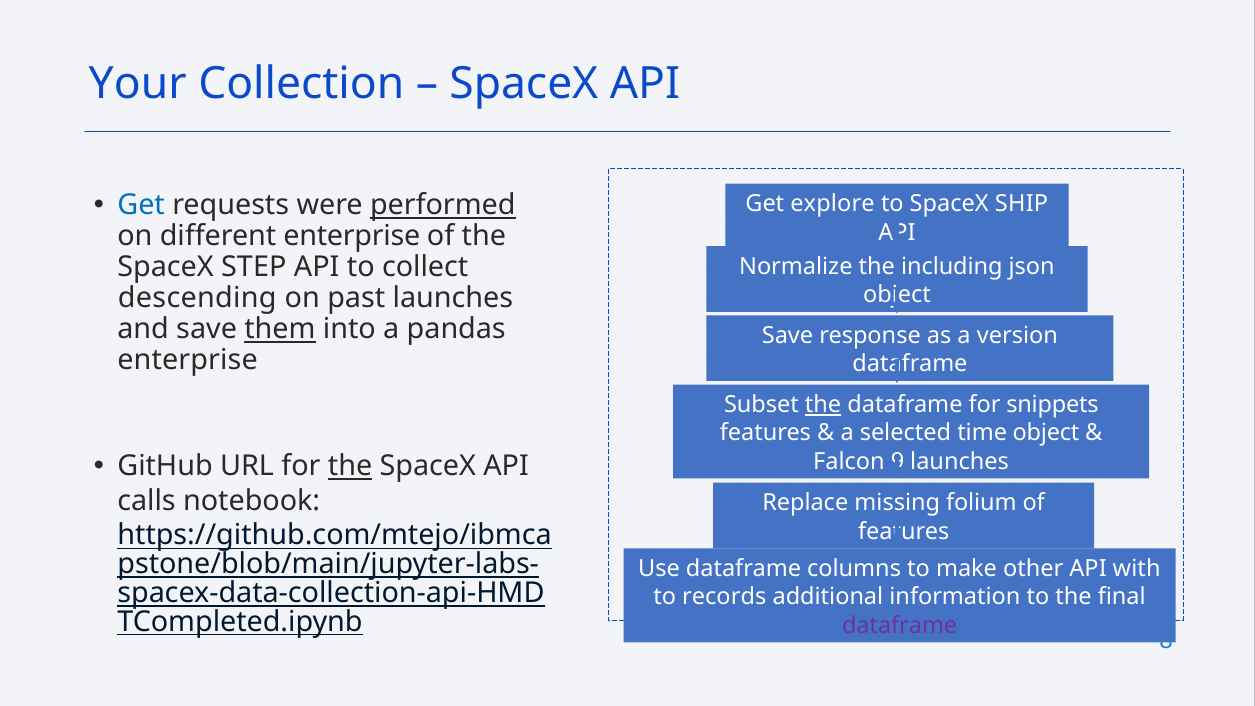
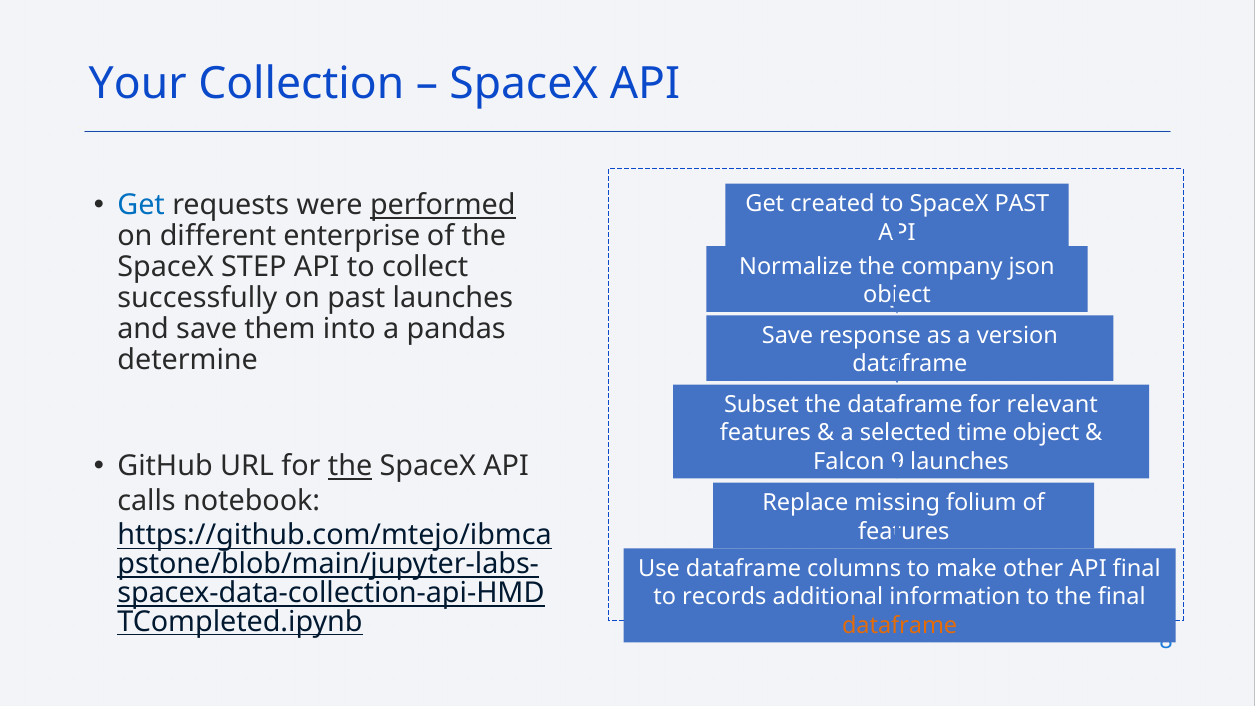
explore: explore -> created (833, 204)
SpaceX SHIP: SHIP -> PAST (1022, 204)
including: including -> company (952, 266)
descending: descending -> successfully (197, 298)
them underline: present -> none (280, 329)
enterprise: enterprise -> determine (188, 360)
the underline: present -> none (823, 405)
snippets: snippets -> relevant (1052, 405)
API with: with -> final (1137, 569)
dataframe colour: purple -> orange (900, 625)
